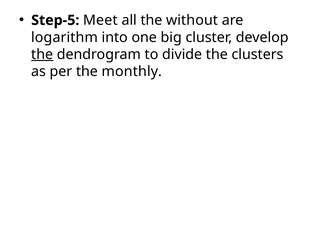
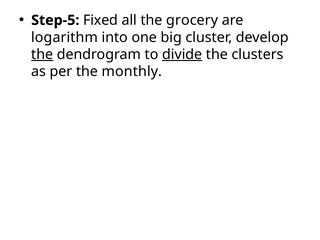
Meet: Meet -> Fixed (101, 20)
without: without -> grocery (192, 20)
divide underline: none -> present (182, 54)
